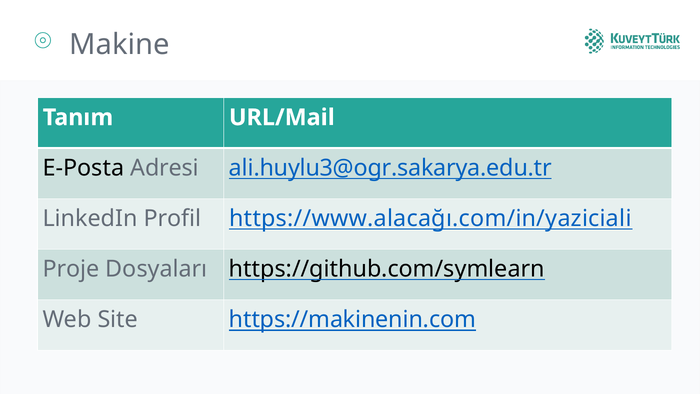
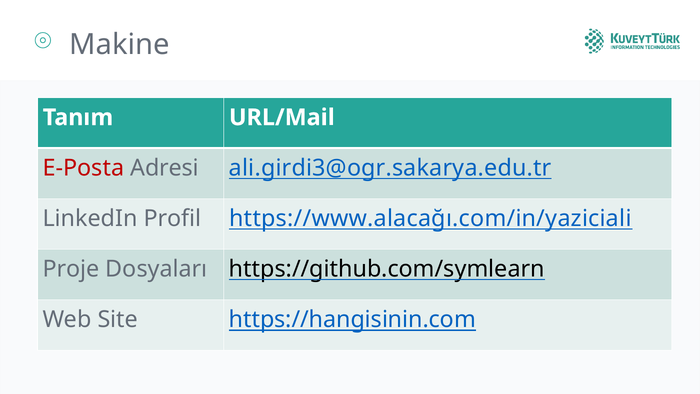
E-Posta colour: black -> red (83, 168)
ali.huylu3@ogr.sakarya.edu.tr: ali.huylu3@ogr.sakarya.edu.tr -> ali.girdi3@ogr.sakarya.edu.tr (390, 168)
https://makinenin.com: https://makinenin.com -> https://hangisinin.com (352, 319)
